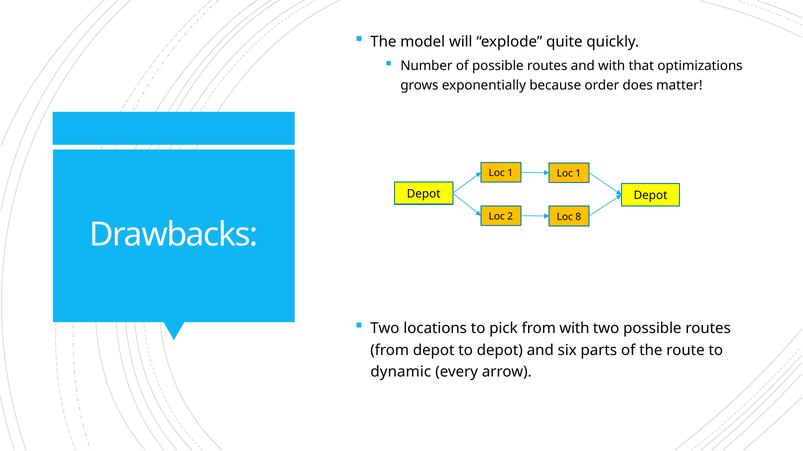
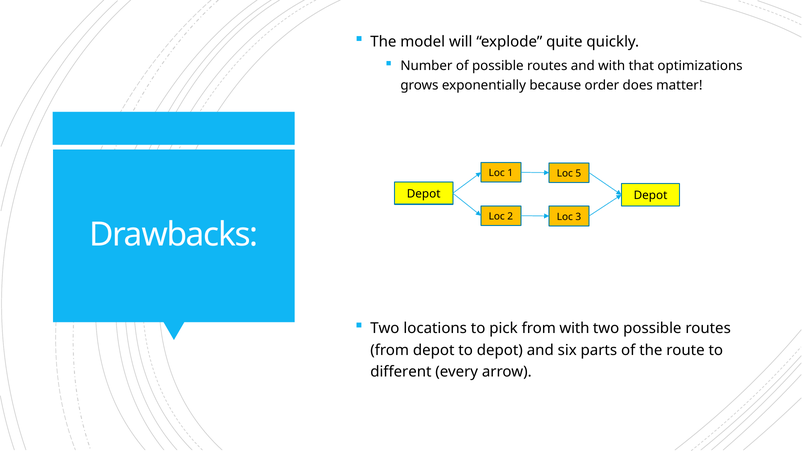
1: 1 -> 5 (578, 174)
8: 8 -> 3 (578, 217)
dynamic: dynamic -> different (401, 372)
